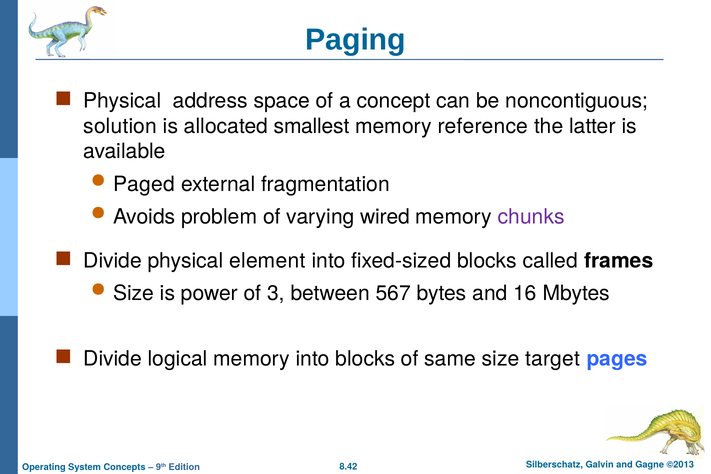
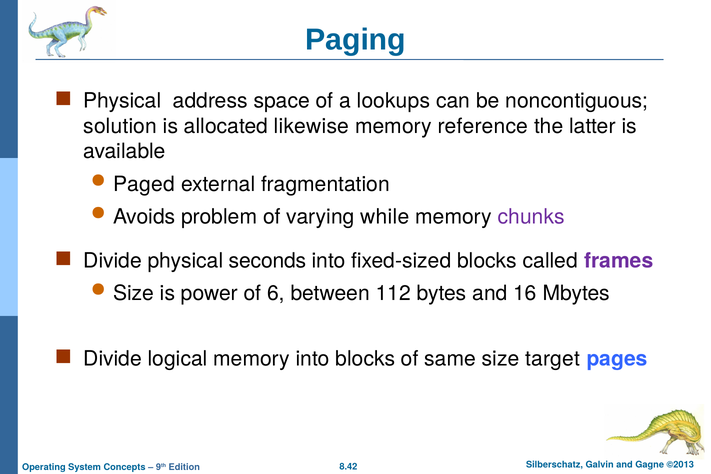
concept: concept -> lookups (393, 101)
smallest: smallest -> likewise (311, 126)
wired: wired -> while (385, 217)
element: element -> seconds (268, 261)
frames colour: black -> purple (619, 261)
3: 3 -> 6 (276, 293)
567: 567 -> 112 (393, 293)
